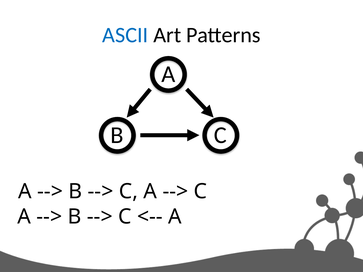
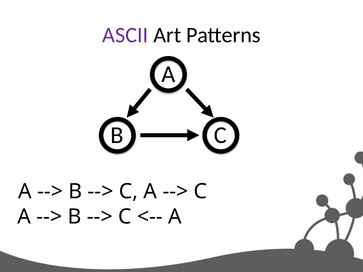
ASCII colour: blue -> purple (125, 35)
